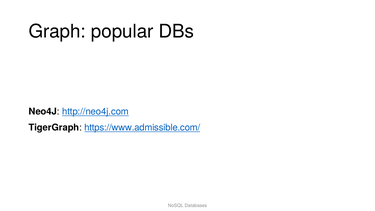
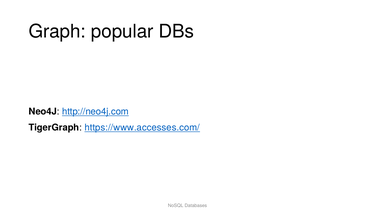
https://www.admissible.com/: https://www.admissible.com/ -> https://www.accesses.com/ (142, 127)
